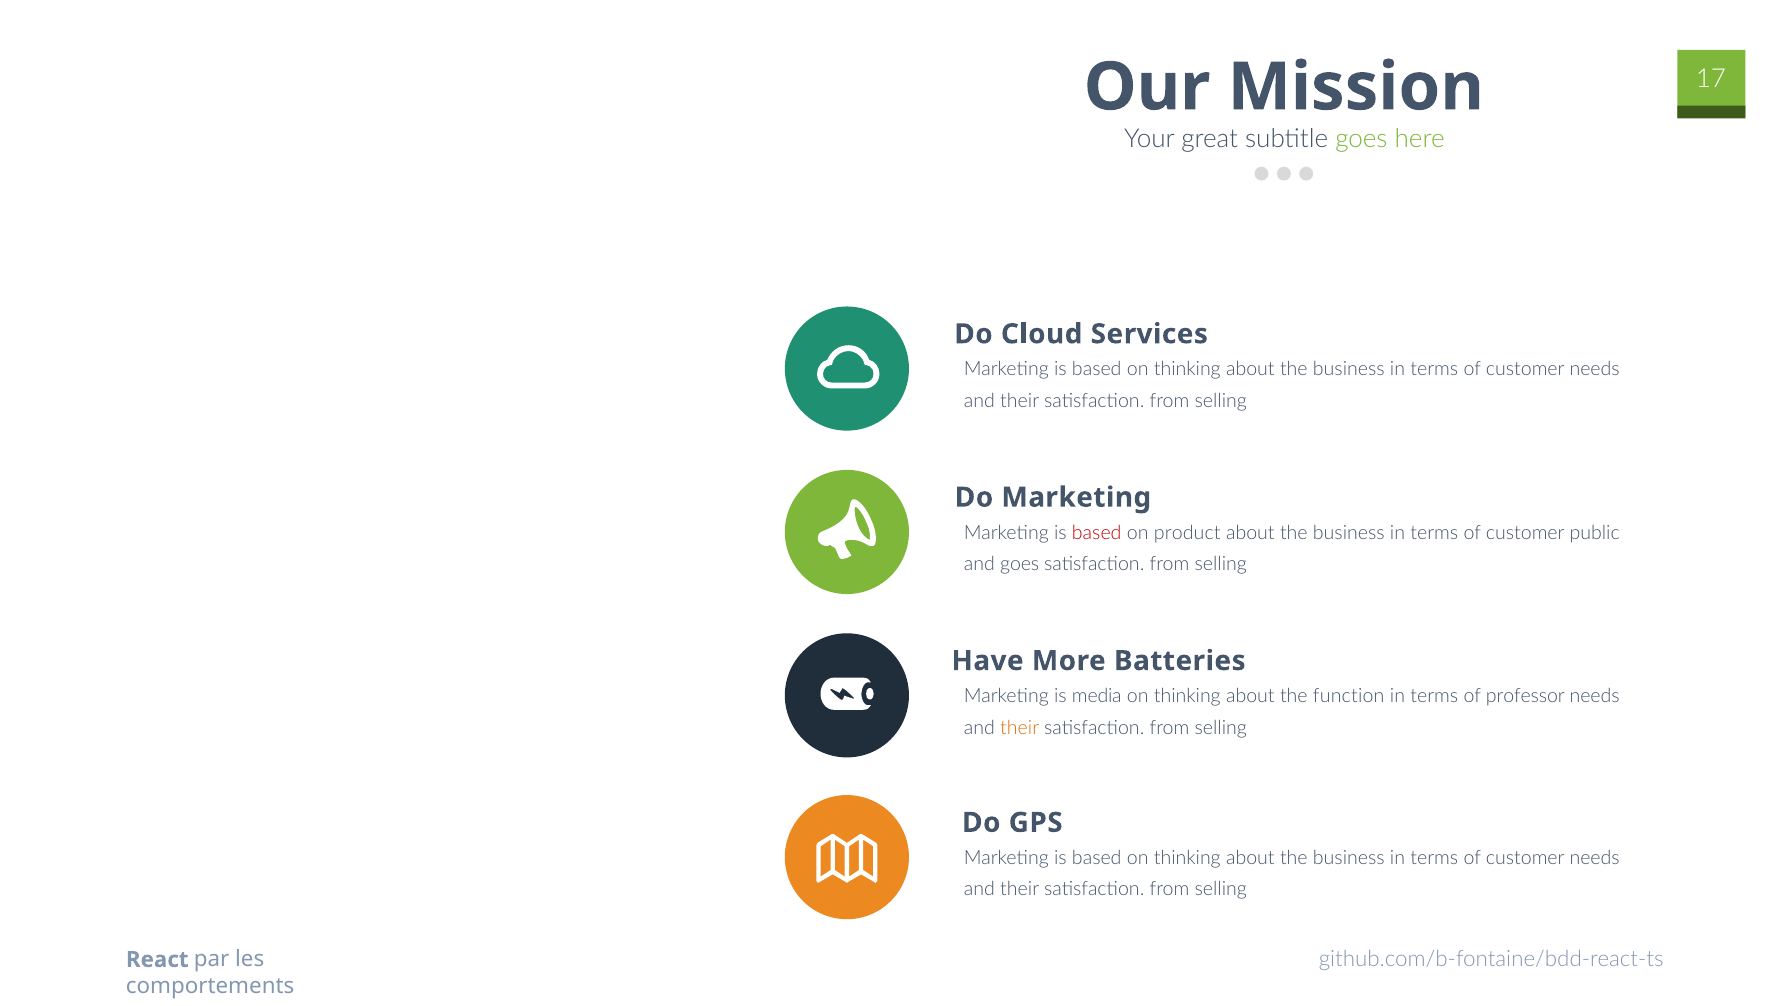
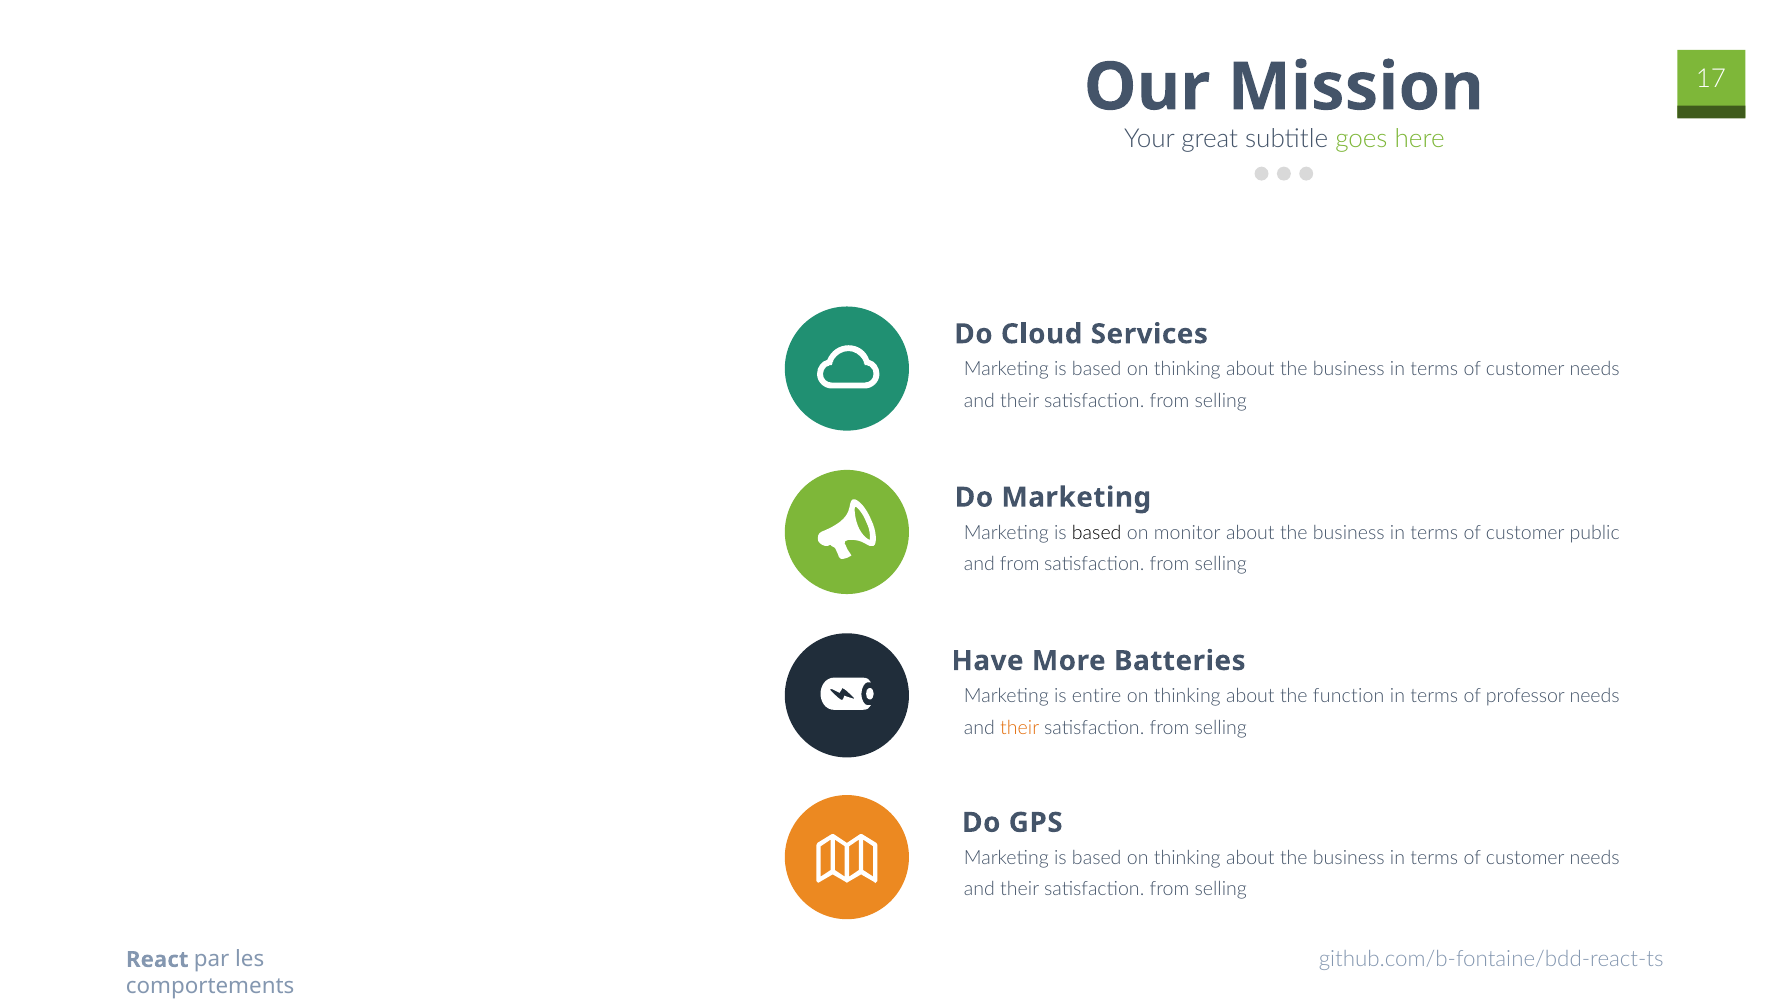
based colour: red -> black (1097, 533)
product: product -> monitor (1187, 533)
and goes: goes -> from (1020, 565)
media: media -> entire (1097, 696)
